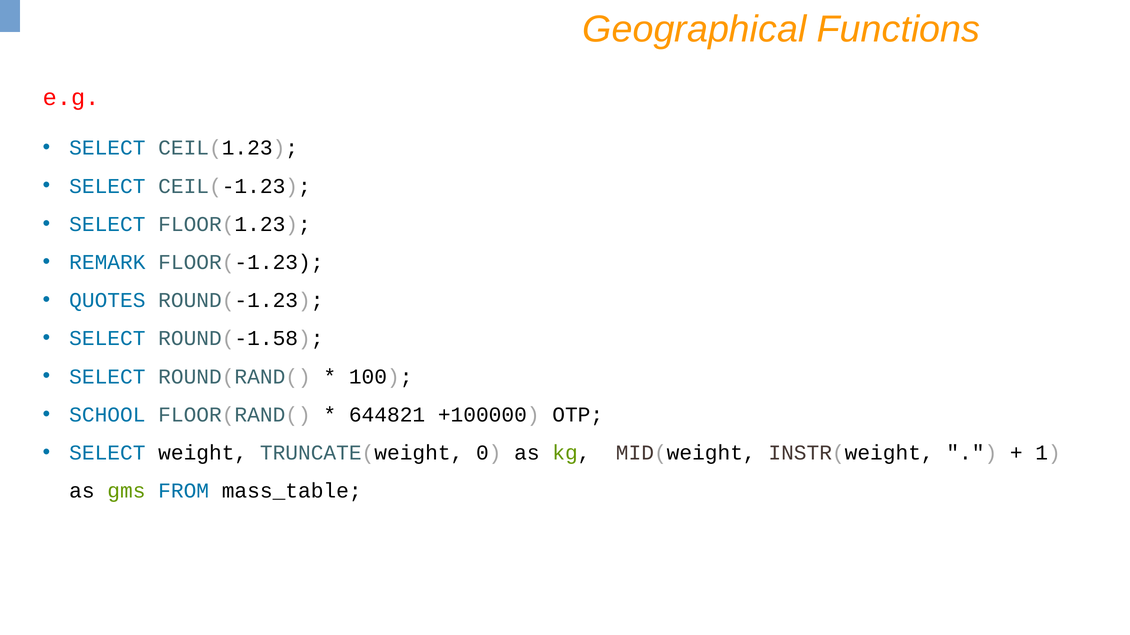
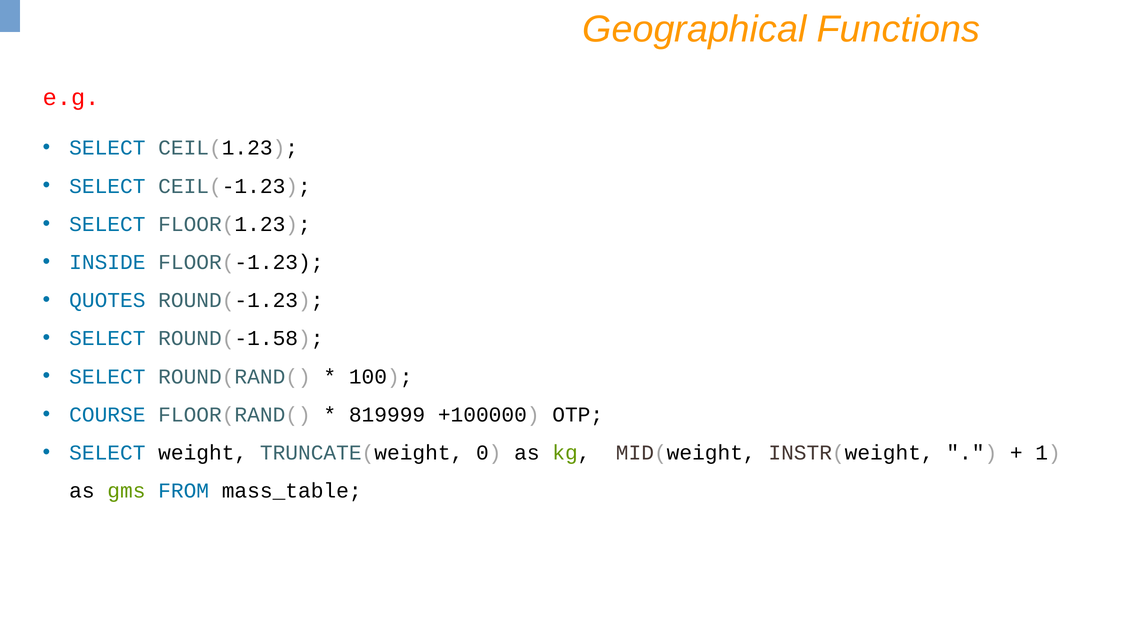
REMARK: REMARK -> INSIDE (107, 263)
SCHOOL: SCHOOL -> COURSE (107, 415)
644821: 644821 -> 819999 (387, 415)
